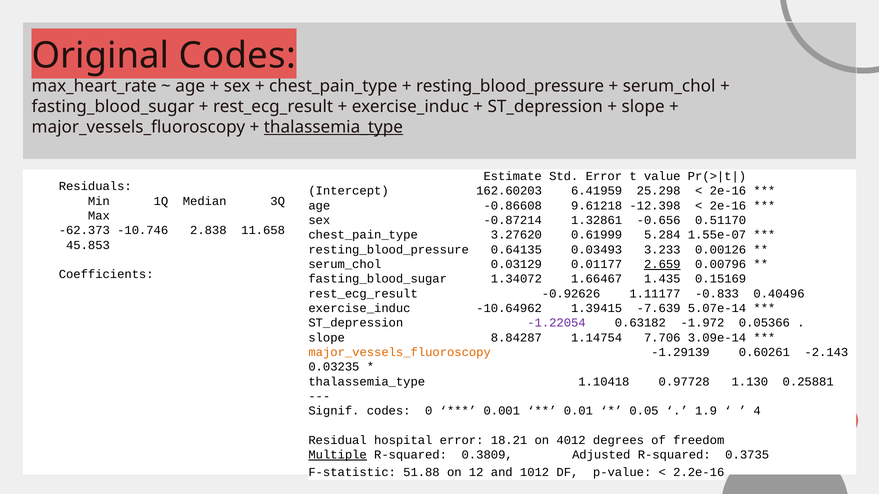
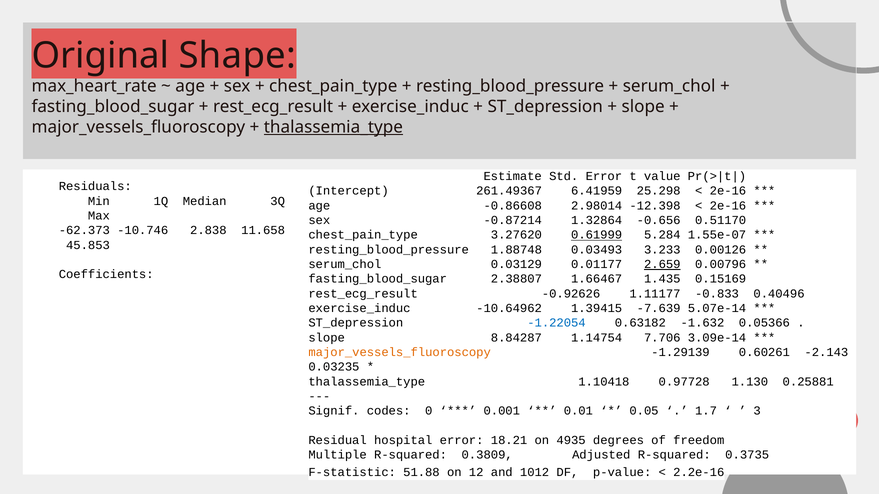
Original Codes: Codes -> Shape (237, 56)
162.60203: 162.60203 -> 261.49367 (509, 191)
9.61218: 9.61218 -> 2.98014 (597, 206)
1.32861: 1.32861 -> 1.32864 (597, 220)
0.61999 underline: none -> present (597, 235)
0.64135: 0.64135 -> 1.88748 (516, 250)
1.34072: 1.34072 -> 2.38807 (516, 279)
-1.22054 colour: purple -> blue (556, 323)
-1.972: -1.972 -> -1.632 (702, 323)
1.9: 1.9 -> 1.7 (706, 411)
4: 4 -> 3 (757, 411)
4012: 4012 -> 4935 (571, 441)
Multiple underline: present -> none (338, 455)
